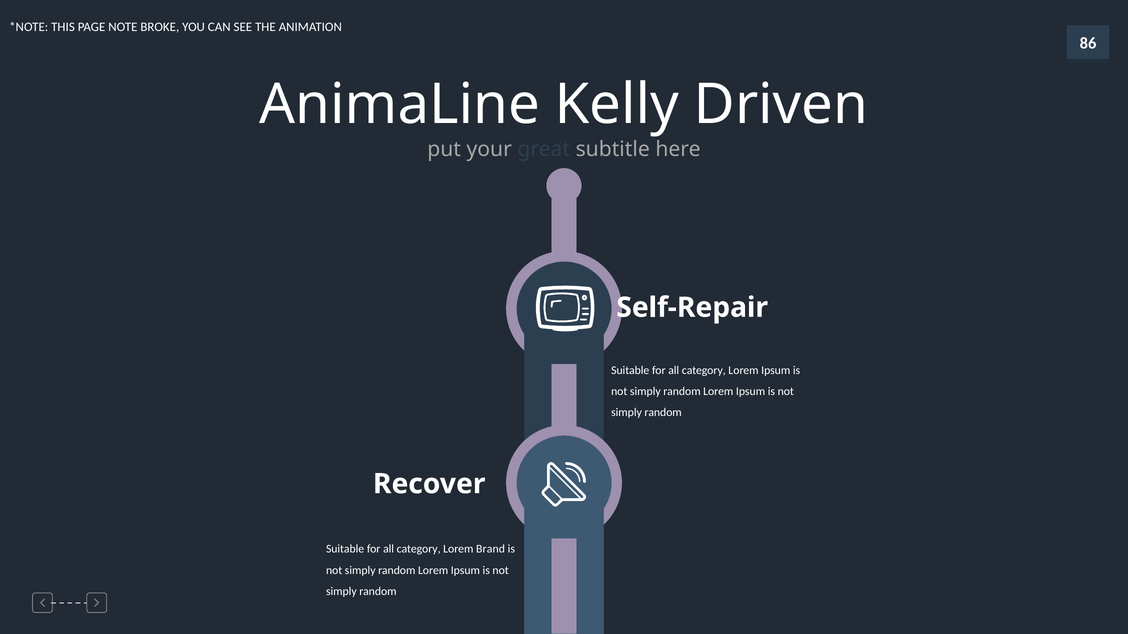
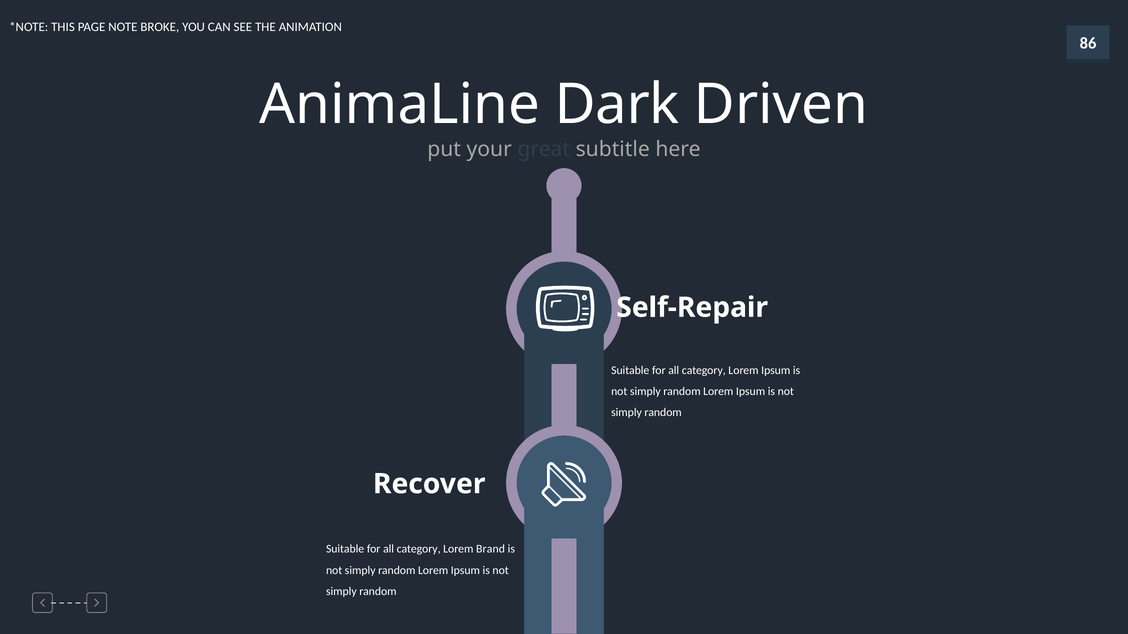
Kelly: Kelly -> Dark (617, 105)
